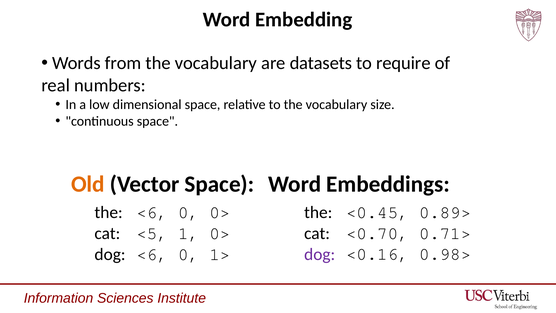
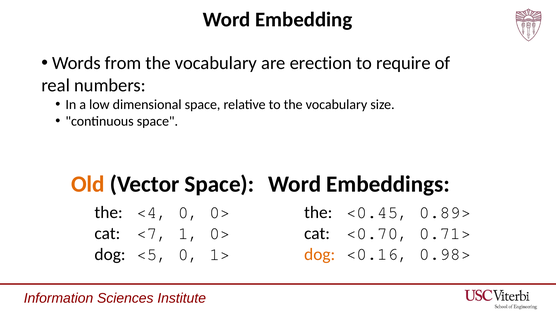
datasets: datasets -> erection (321, 63)
<6: <6 -> <4 (152, 212)
<5: <5 -> <7 (152, 233)
<6: <6 -> <5 (152, 254)
dog colour: purple -> orange (320, 254)
